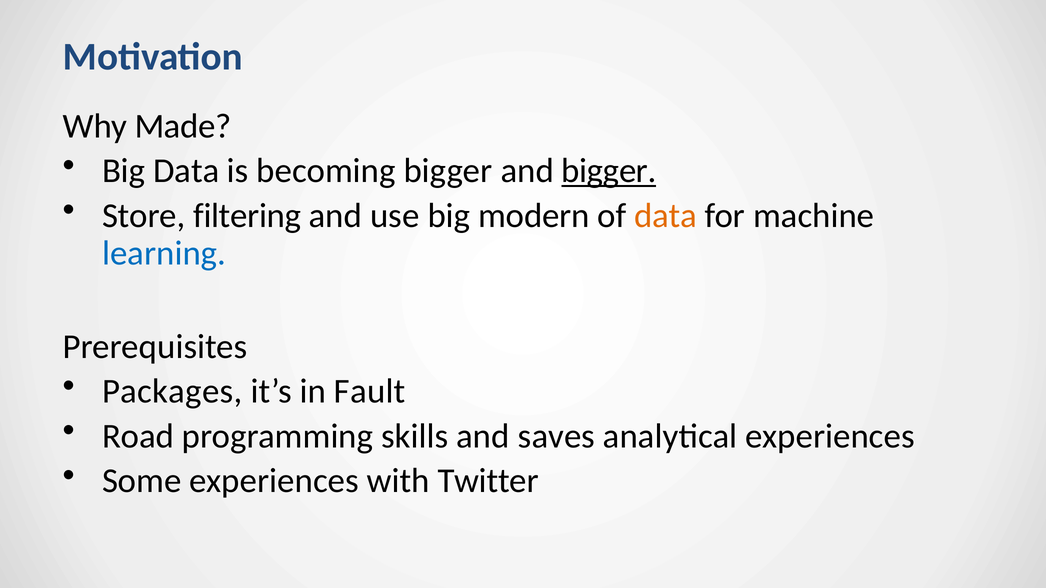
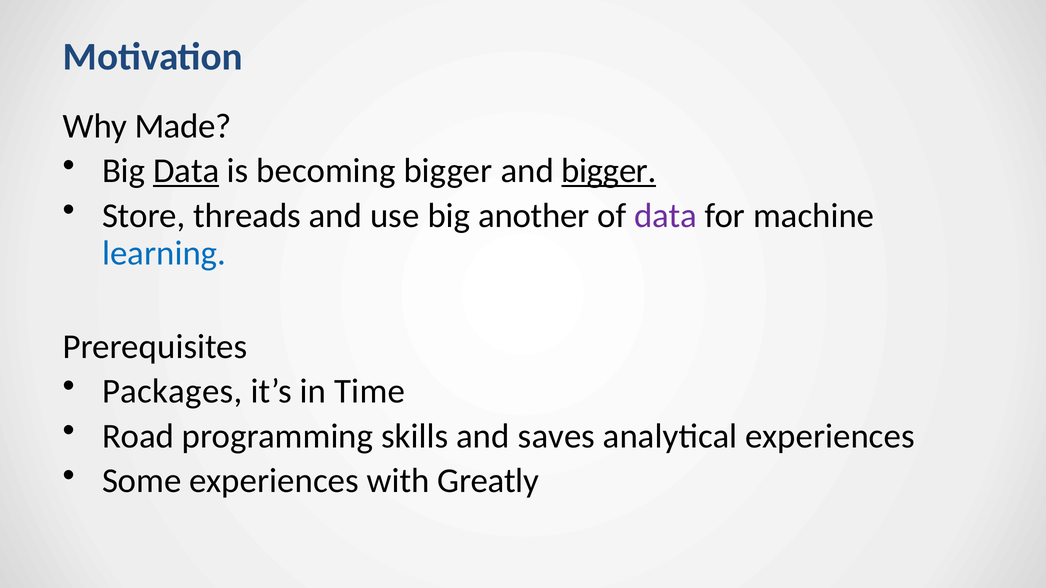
Data underline: none -> present (186, 171)
filtering: filtering -> threads (247, 216)
modern: modern -> another (534, 216)
data colour: orange -> purple (665, 216)
Fault: Fault -> Time (370, 392)
Twitter: Twitter -> Greatly (488, 481)
